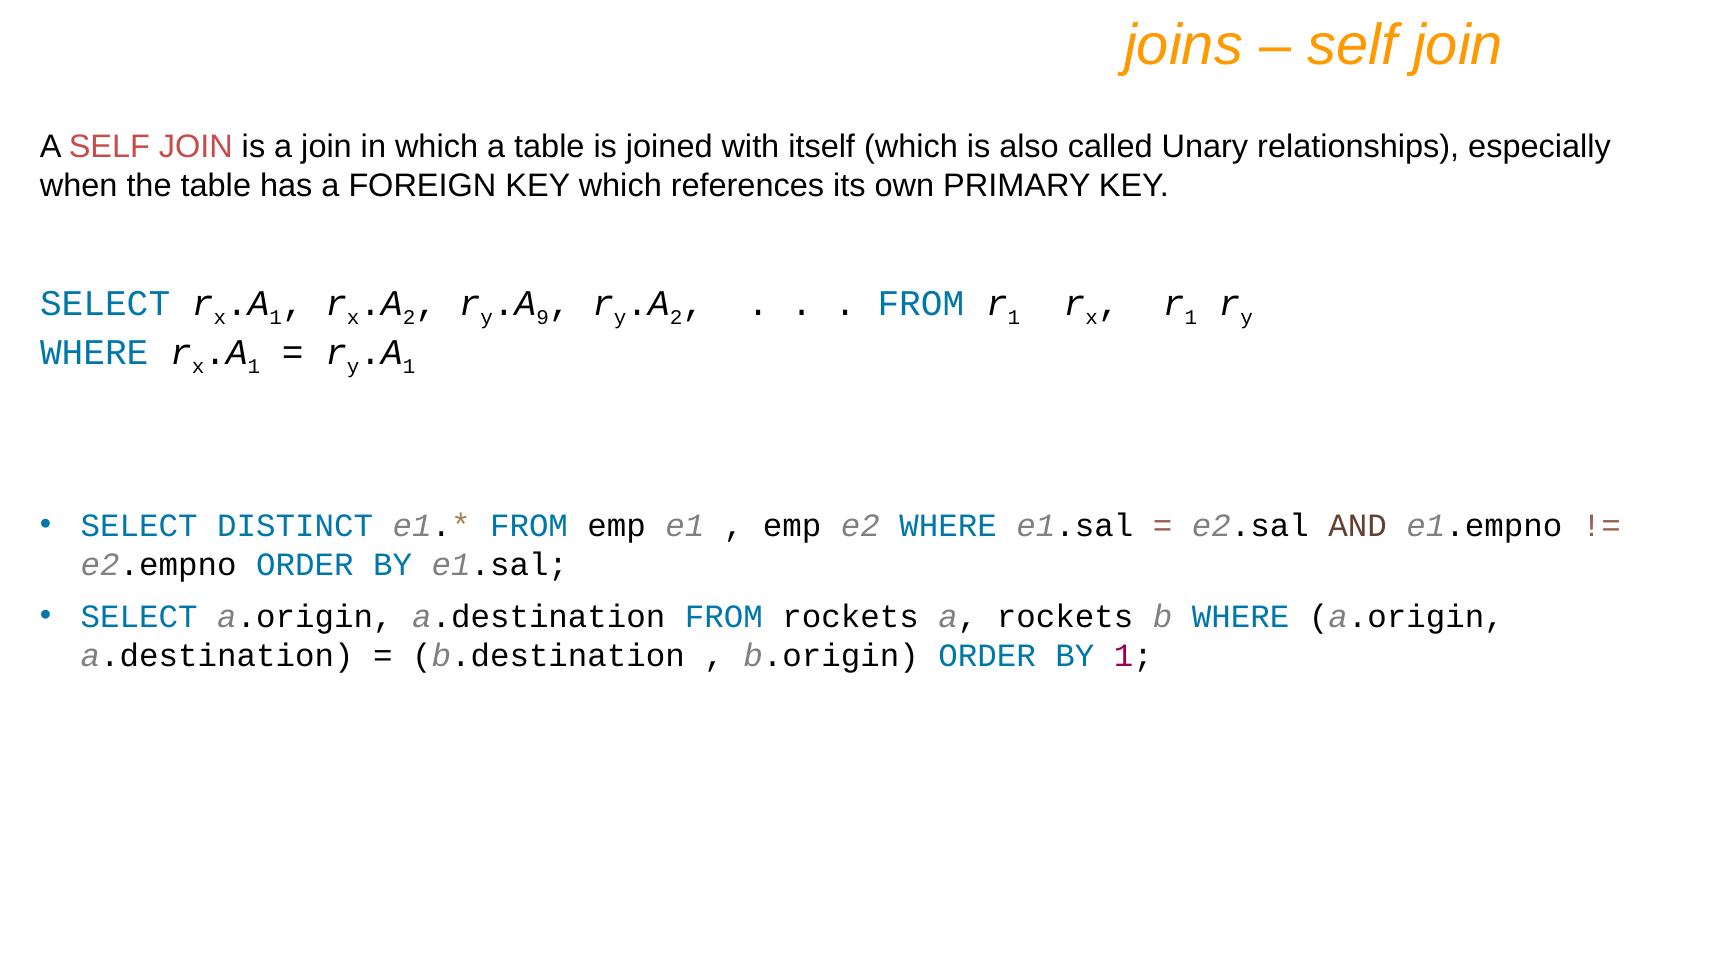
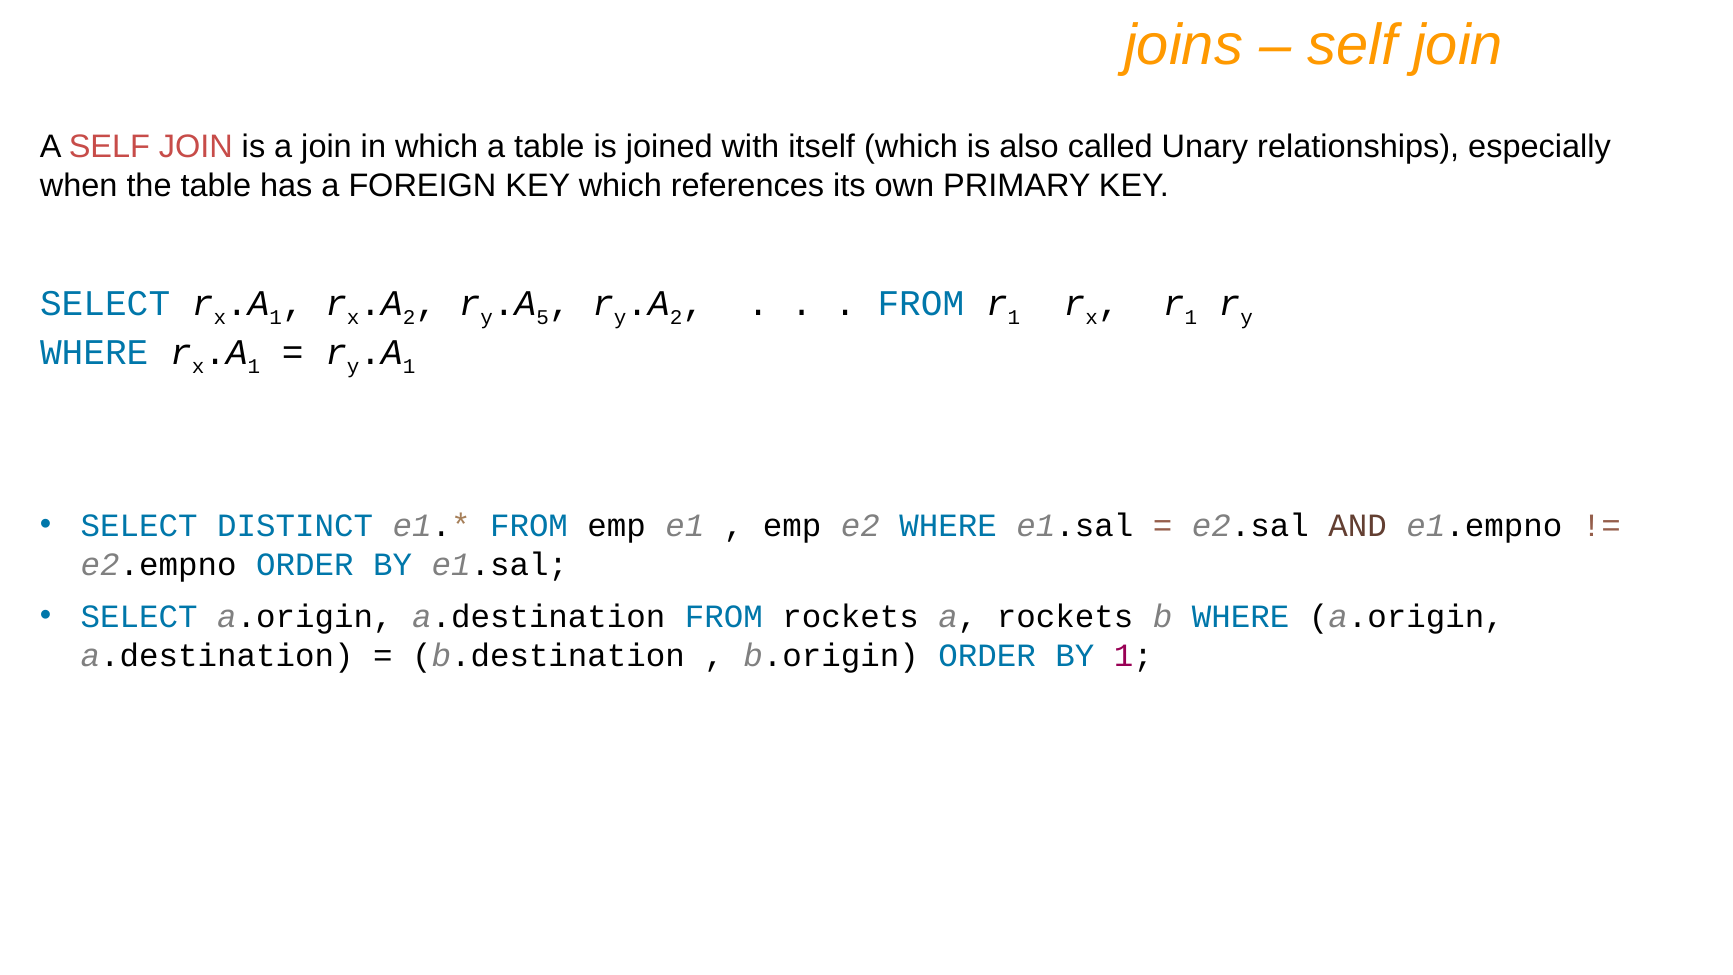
9: 9 -> 5 (543, 317)
